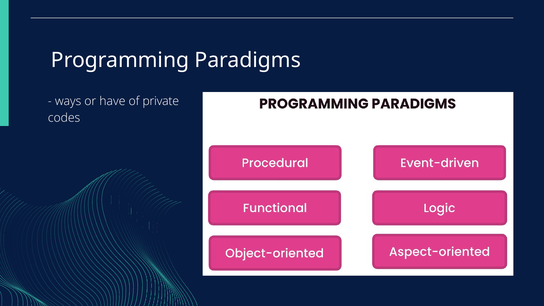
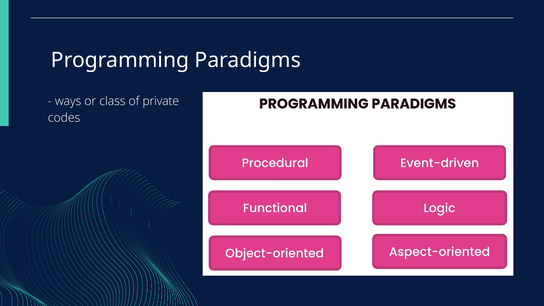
have: have -> class (112, 101)
